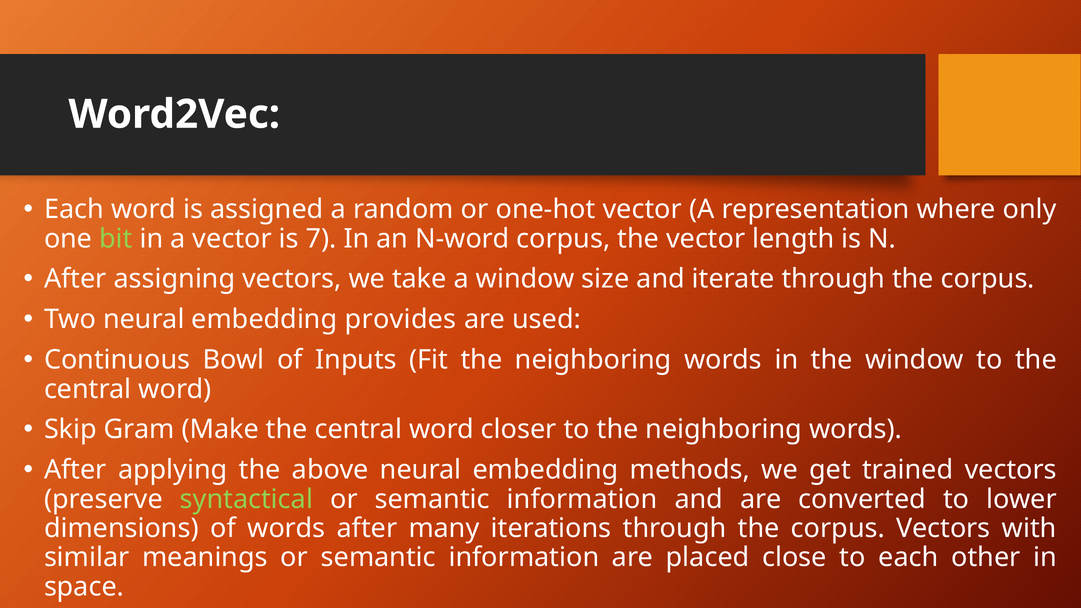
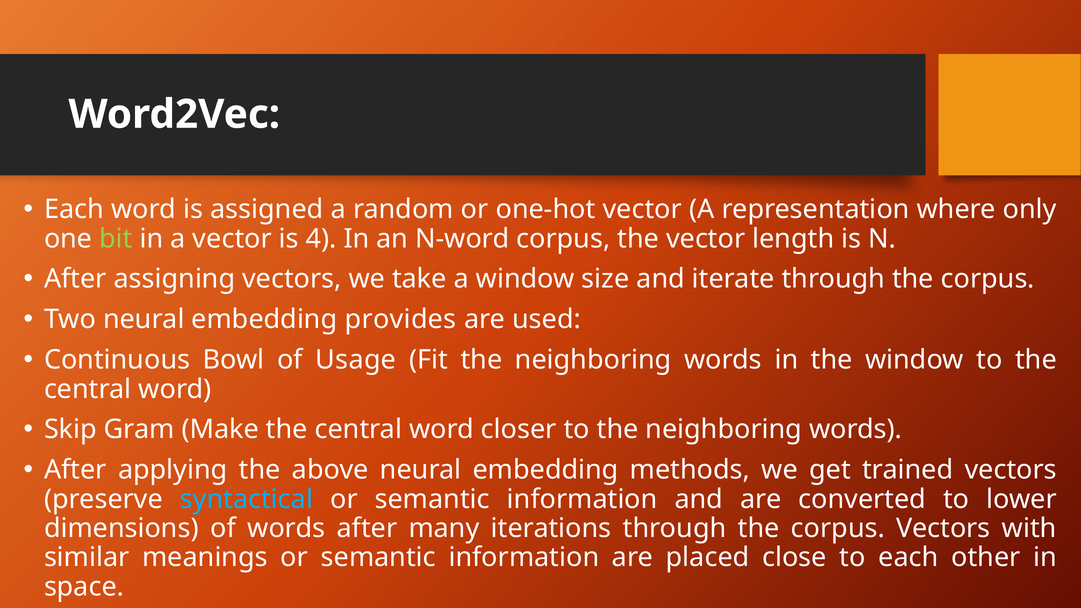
7: 7 -> 4 (321, 239)
Inputs: Inputs -> Usage (356, 360)
syntactical colour: light green -> light blue (247, 499)
